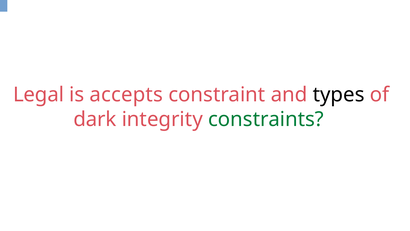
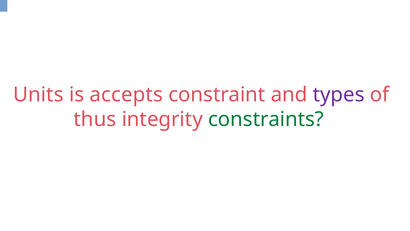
Legal: Legal -> Units (38, 95)
types colour: black -> purple (339, 95)
dark: dark -> thus (95, 119)
